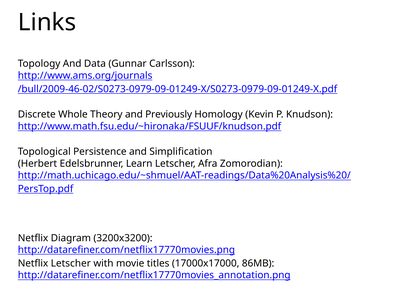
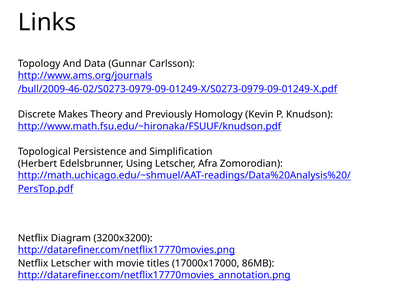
Whole: Whole -> Makes (73, 114)
Learn: Learn -> Using (139, 164)
